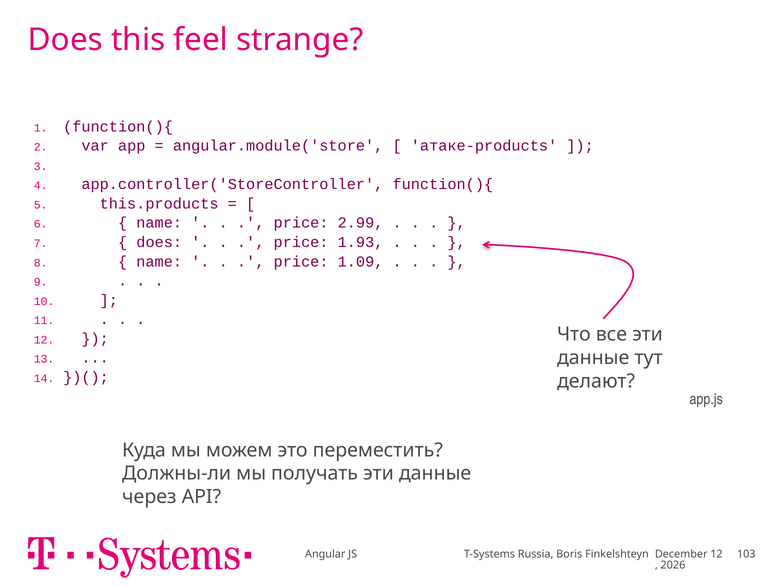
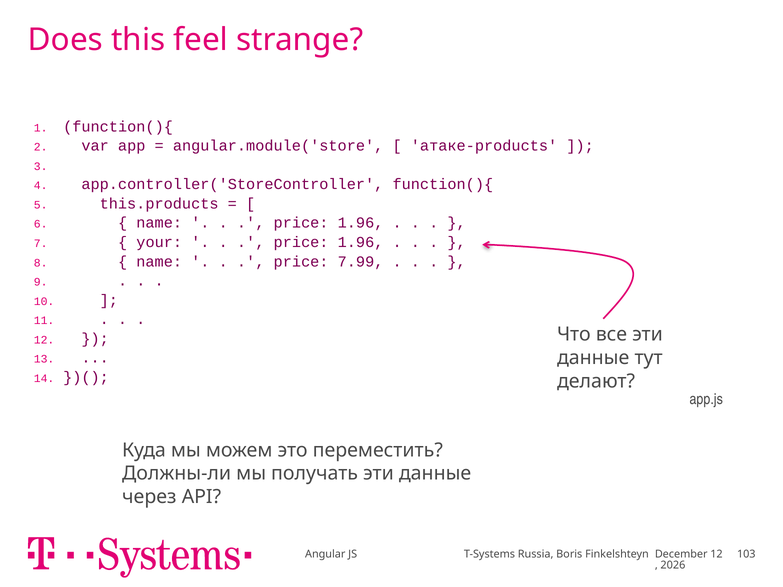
2.99: 2.99 -> 1.96 (361, 223)
does: does -> your (159, 242)
1.93: 1.93 -> 1.96 (361, 242)
1.09: 1.09 -> 7.99 (361, 262)
